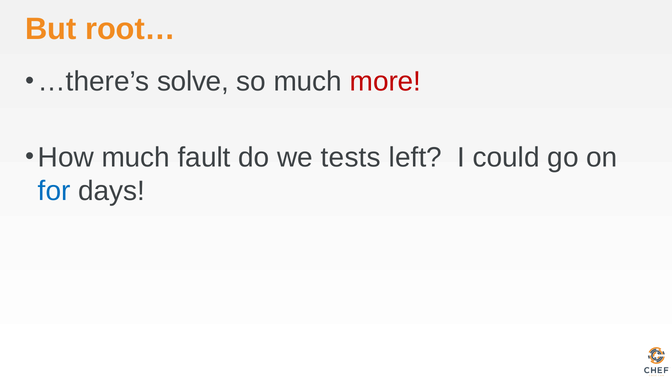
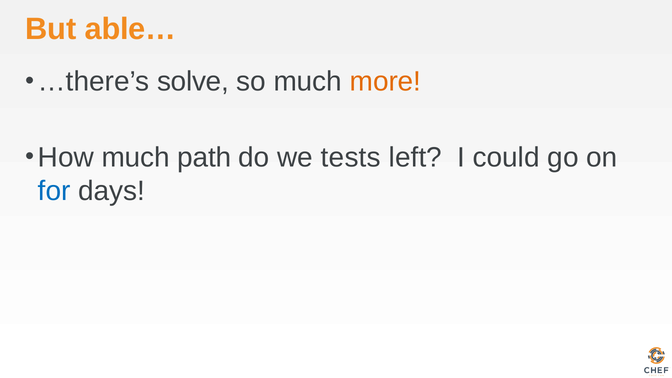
root…: root… -> able… (131, 29)
more colour: red -> orange (385, 82)
fault: fault -> path (204, 157)
